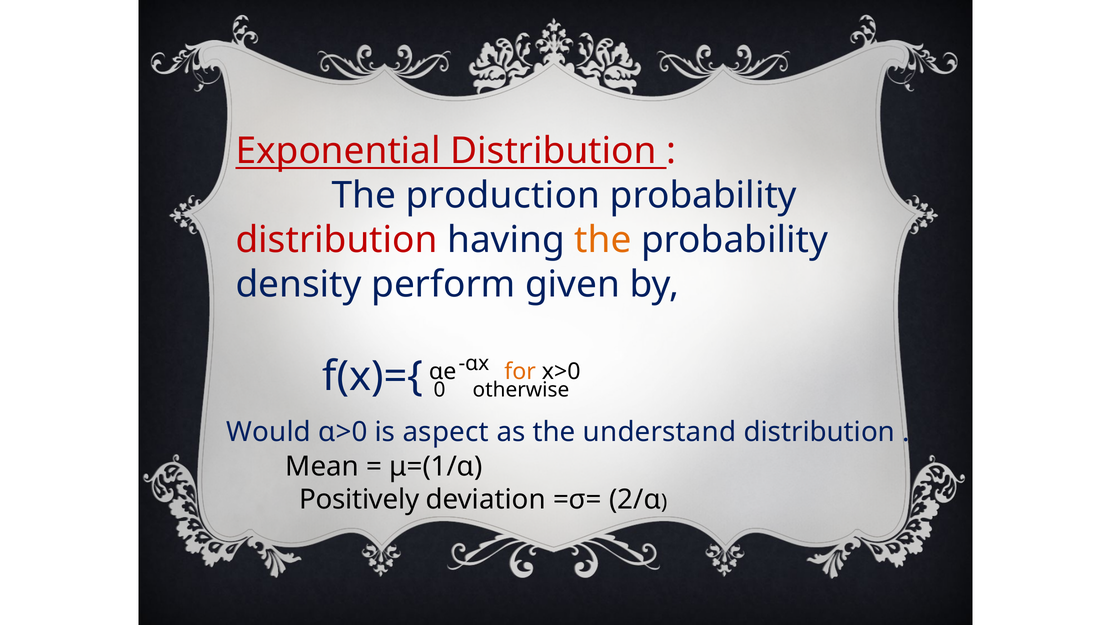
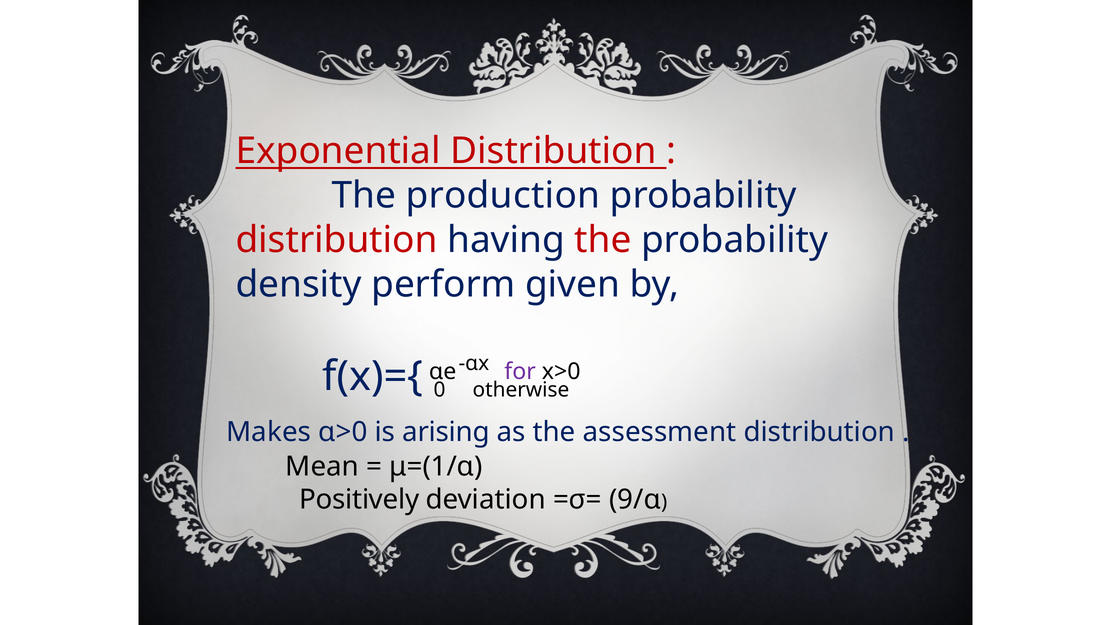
the colour: orange -> red (603, 240)
for colour: orange -> purple (520, 372)
Would: Would -> Makes (269, 432)
aspect: aspect -> arising (446, 432)
understand: understand -> assessment (660, 432)
2/α: 2/α -> 9/α (635, 500)
